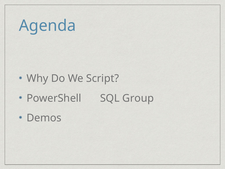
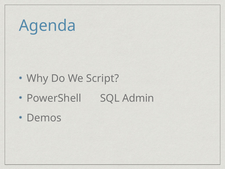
Group: Group -> Admin (138, 98)
